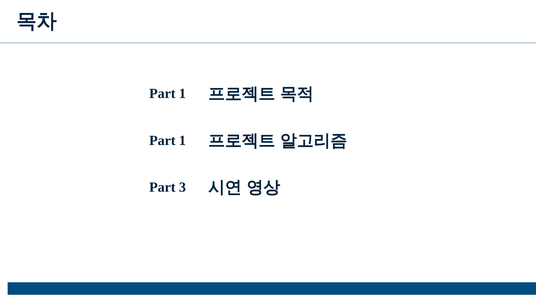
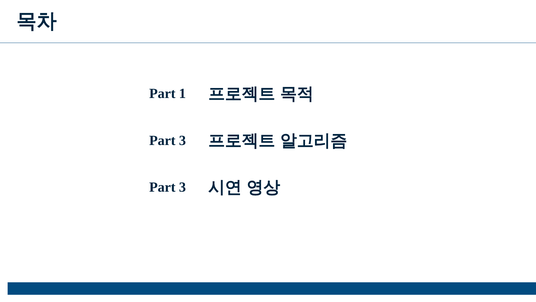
1: 1 -> 3 (182, 140)
